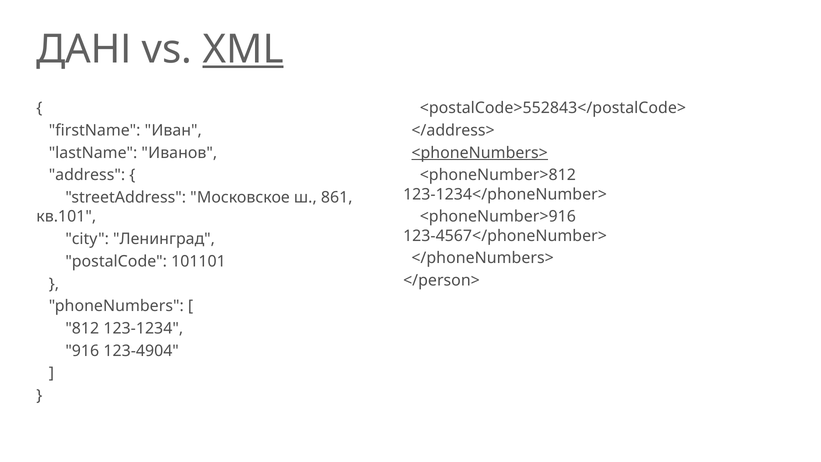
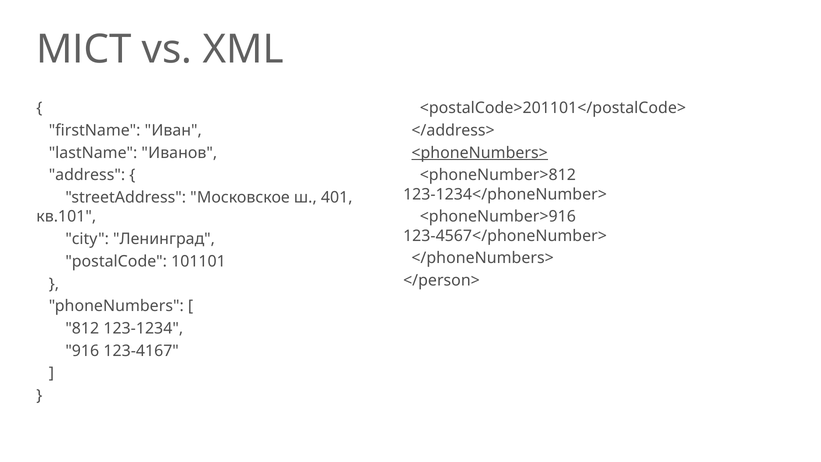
ДАНІ: ДАНІ -> МІСТ (84, 49)
XML underline: present -> none (243, 49)
<postalCode>552843</postalCode>: <postalCode>552843</postalCode> -> <postalCode>201101</postalCode> (553, 108)
861: 861 -> 401 (337, 197)
123-4904: 123-4904 -> 123-4167 (141, 351)
